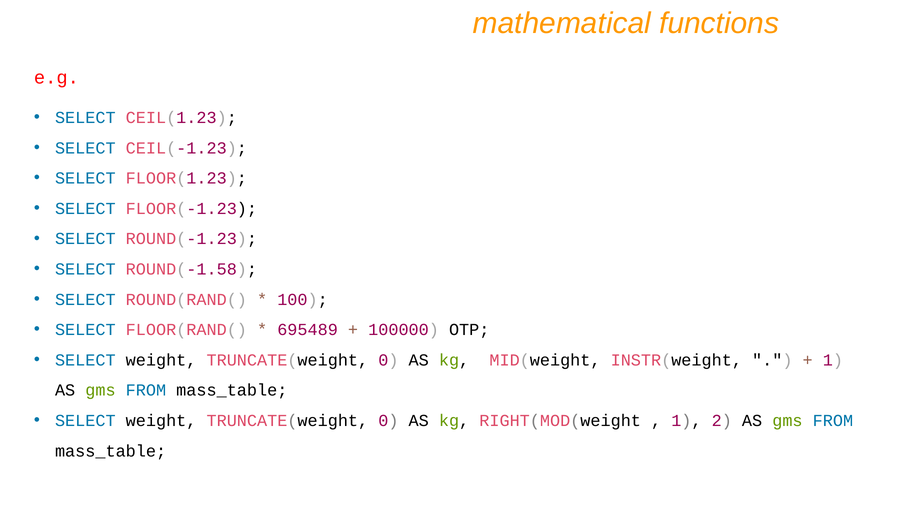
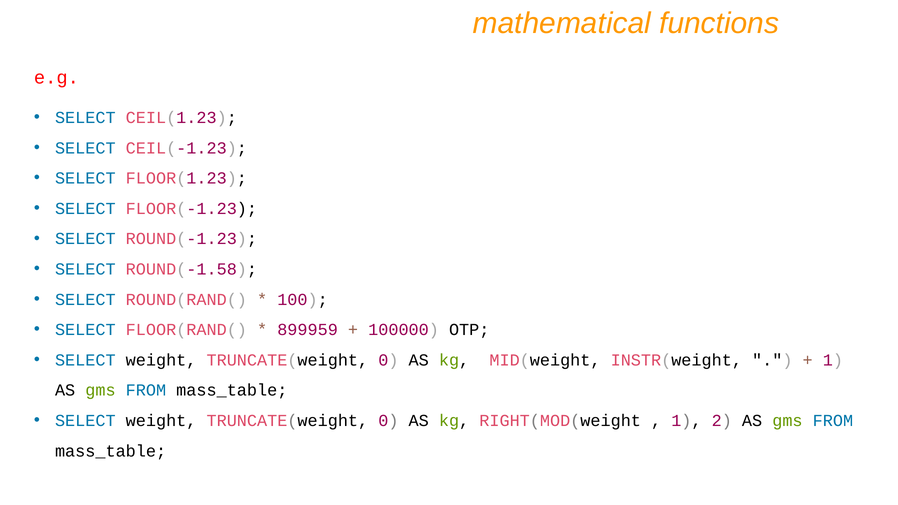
695489: 695489 -> 899959 (308, 330)
